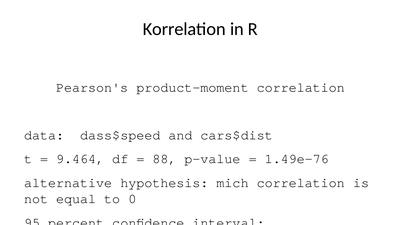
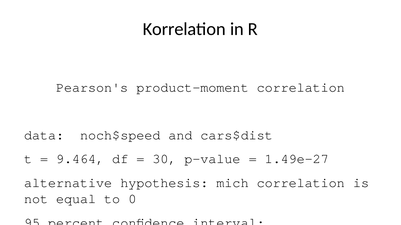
dass$speed: dass$speed -> noch$speed (120, 135)
88: 88 -> 30 (164, 159)
1.49e-76: 1.49e-76 -> 1.49e-27 (297, 159)
